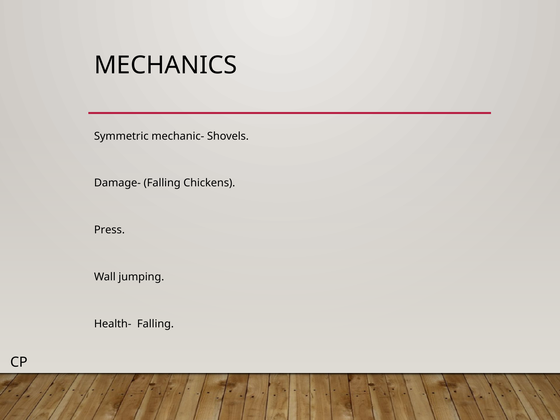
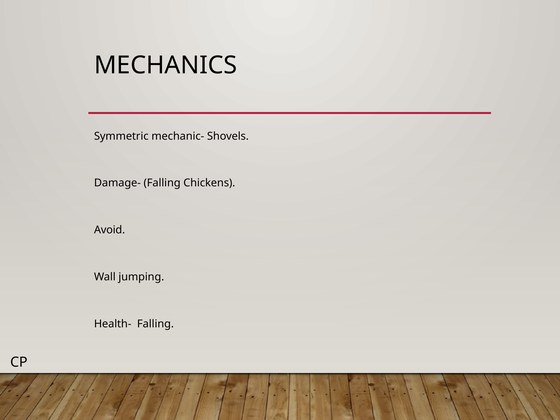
Press: Press -> Avoid (110, 230)
